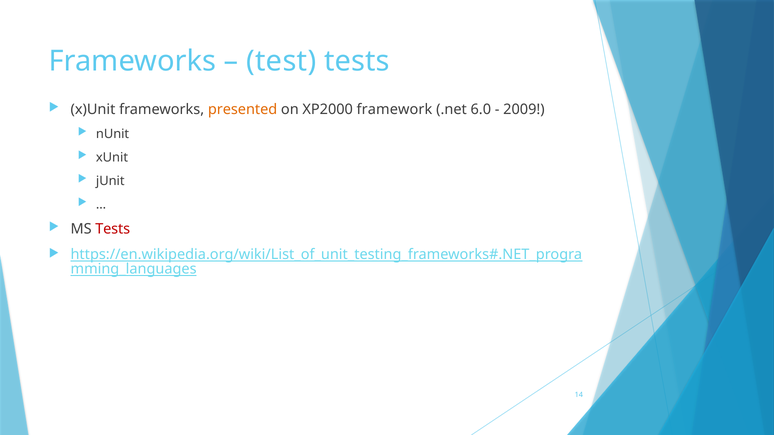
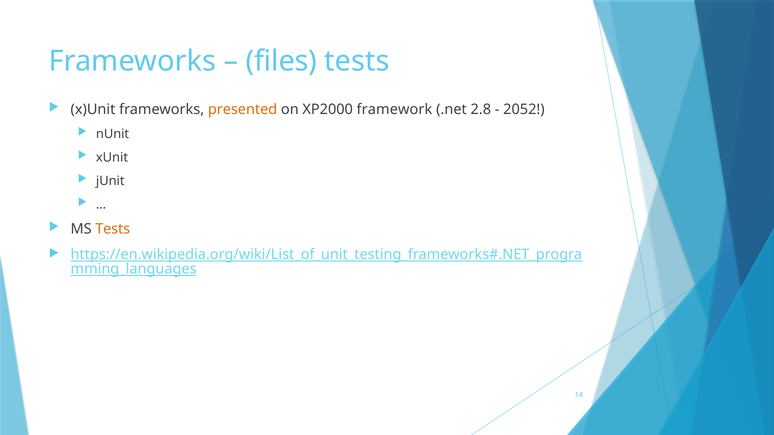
test: test -> files (281, 61)
6.0: 6.0 -> 2.8 (481, 110)
2009: 2009 -> 2052 (524, 110)
Tests colour: red -> orange (113, 229)
